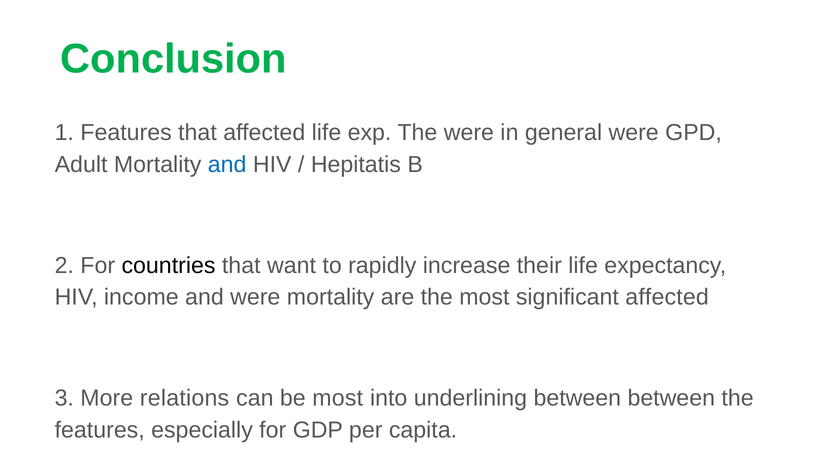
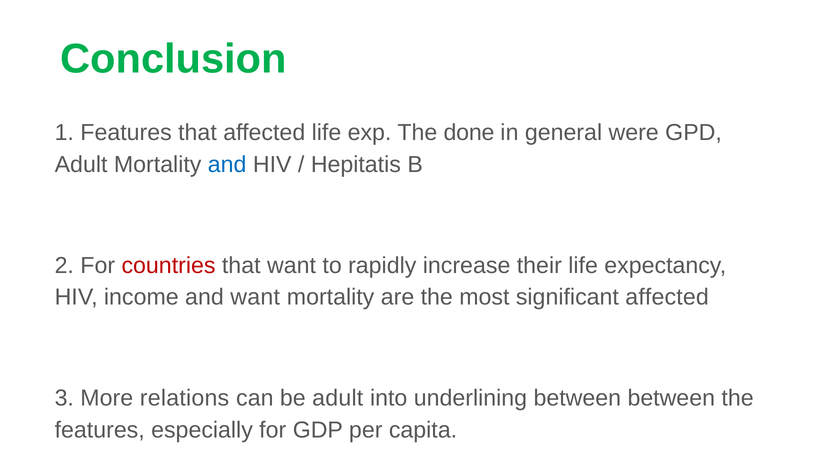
The were: were -> done (469, 133)
countries colour: black -> red (169, 266)
and were: were -> want (255, 298)
be most: most -> adult (338, 399)
